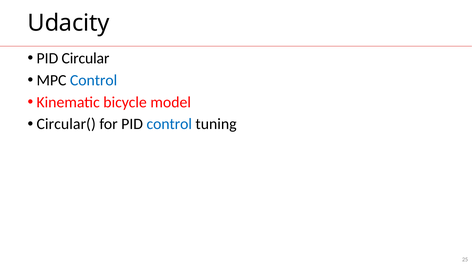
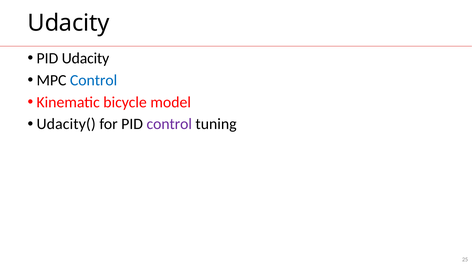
PID Circular: Circular -> Udacity (85, 58)
Circular(: Circular( -> Udacity( (66, 124)
control colour: blue -> purple (169, 124)
